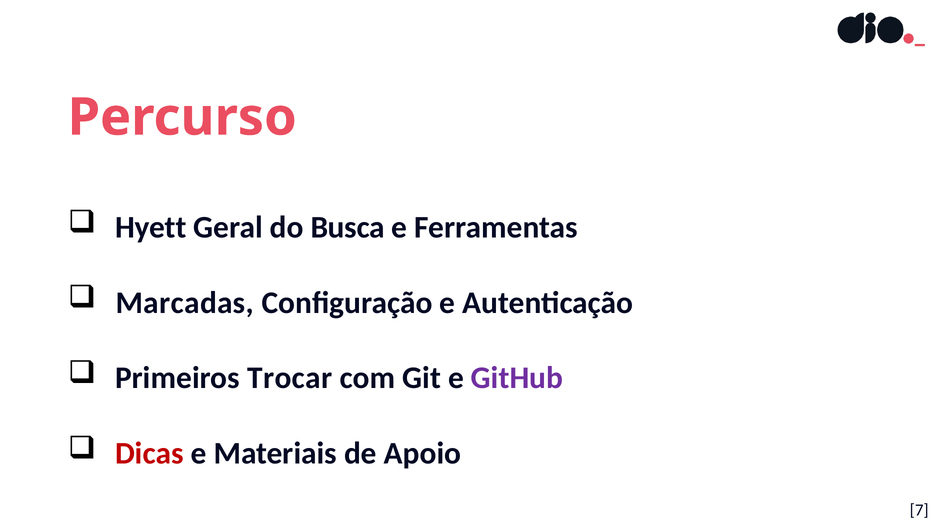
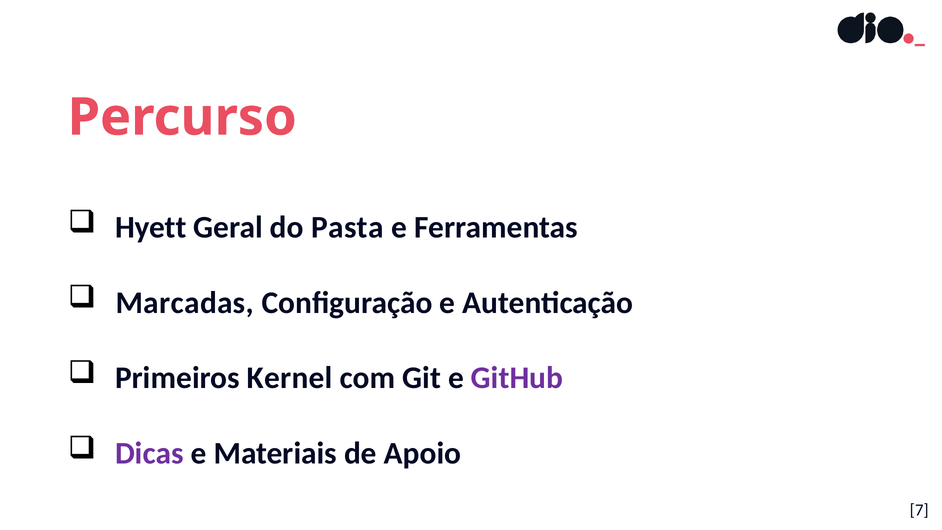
Busca: Busca -> Pasta (347, 227)
Trocar: Trocar -> Kernel (290, 378)
Dicas colour: red -> purple (149, 453)
